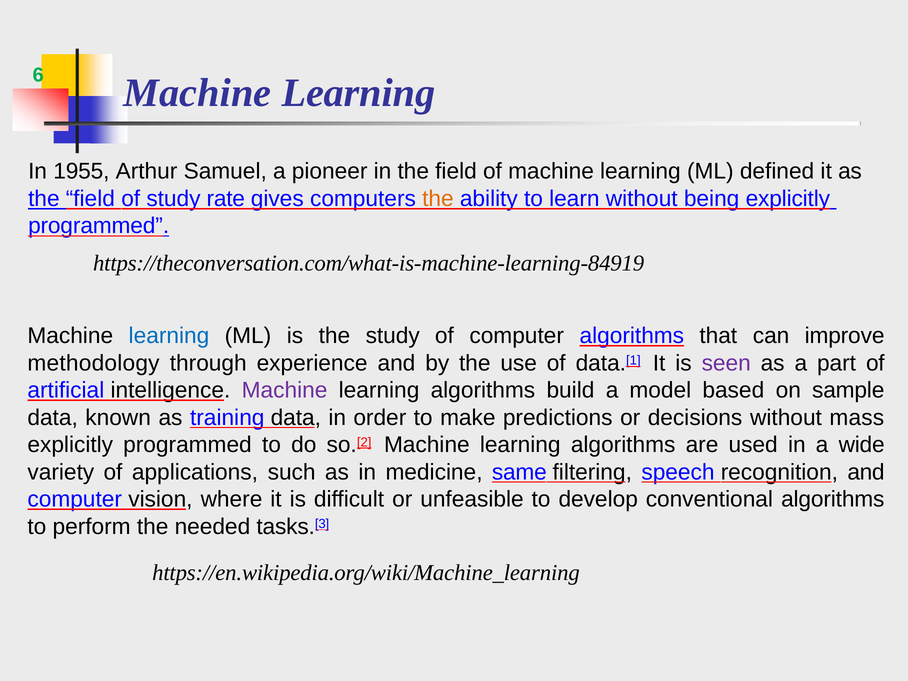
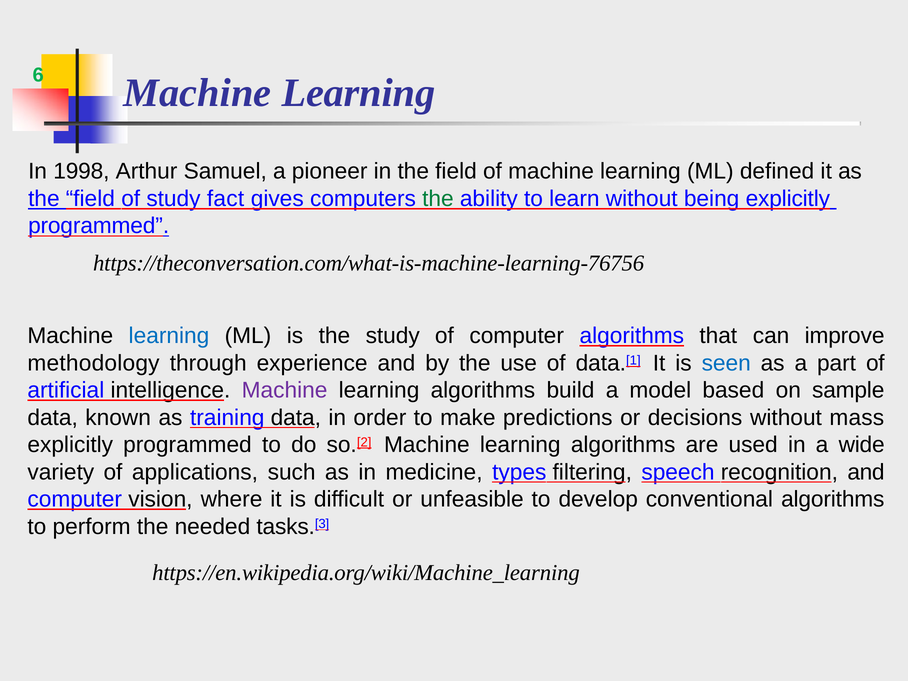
1955: 1955 -> 1998 (81, 171)
rate: rate -> fact (226, 199)
the colour: orange -> green (438, 199)
https://theconversation.com/what-is-machine-learning-84919: https://theconversation.com/what-is-machine-learning-84919 -> https://theconversation.com/what-is-machine-learning-76756 (369, 263)
seen colour: purple -> blue (726, 363)
same: same -> types (519, 472)
